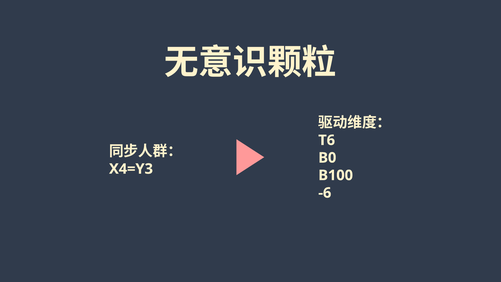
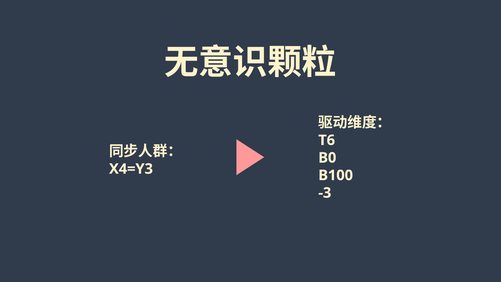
-6: -6 -> -3 (325, 193)
